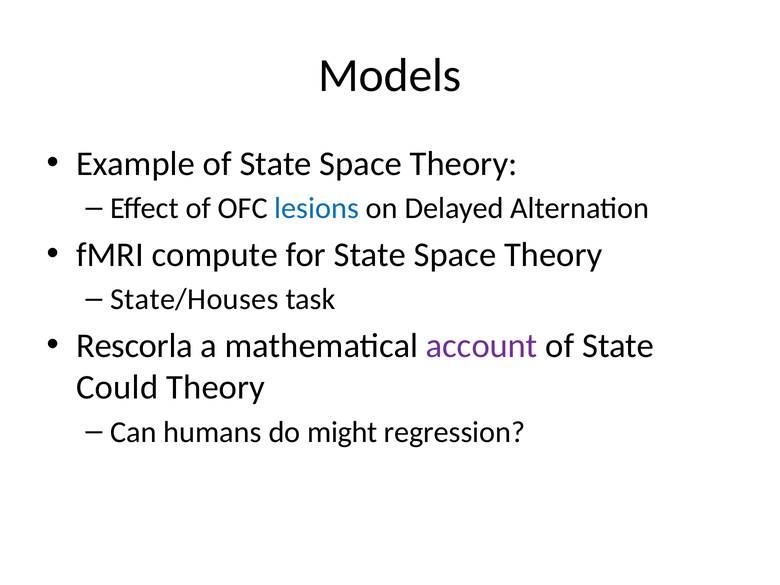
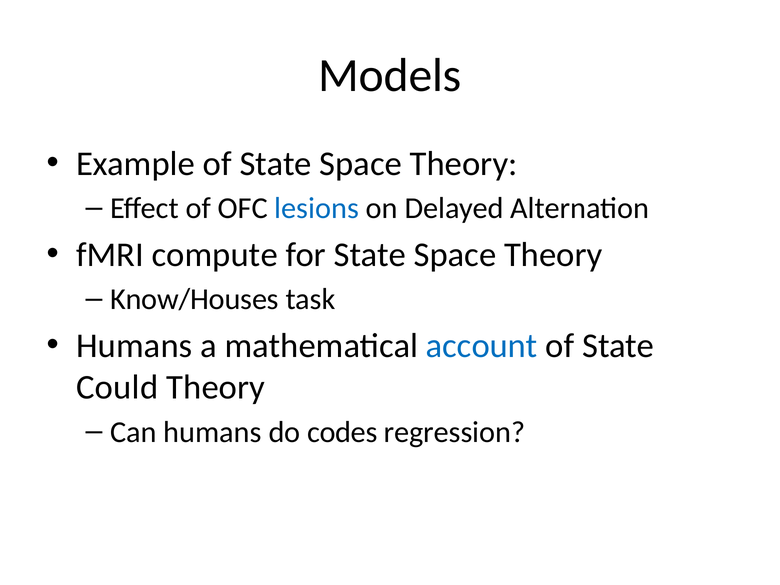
State/Houses: State/Houses -> Know/Houses (195, 299)
Rescorla: Rescorla -> Humans (134, 346)
account colour: purple -> blue (482, 346)
might: might -> codes (342, 432)
